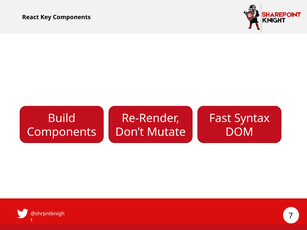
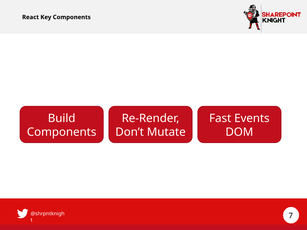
Syntax: Syntax -> Events (252, 118)
